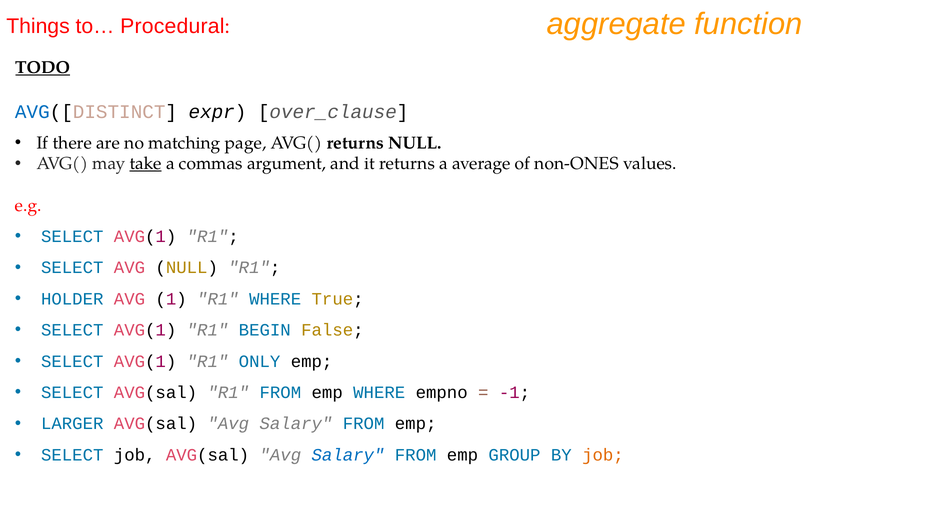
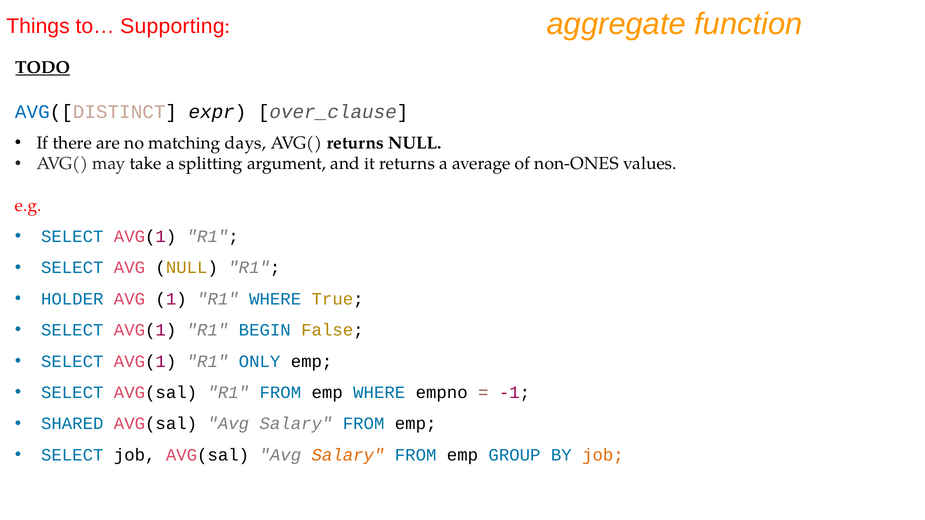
Procedural: Procedural -> Supporting (172, 26)
page: page -> days (246, 143)
take underline: present -> none (146, 164)
commas: commas -> splitting (211, 164)
LARGER: LARGER -> SHARED (72, 424)
Salary colour: blue -> orange (348, 455)
